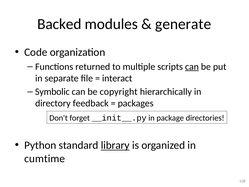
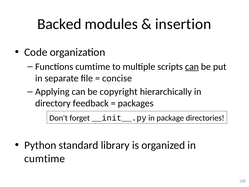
generate: generate -> insertion (183, 24)
Functions returned: returned -> cumtime (93, 67)
interact: interact -> concise (117, 78)
Symbolic: Symbolic -> Applying (52, 92)
library underline: present -> none (115, 145)
